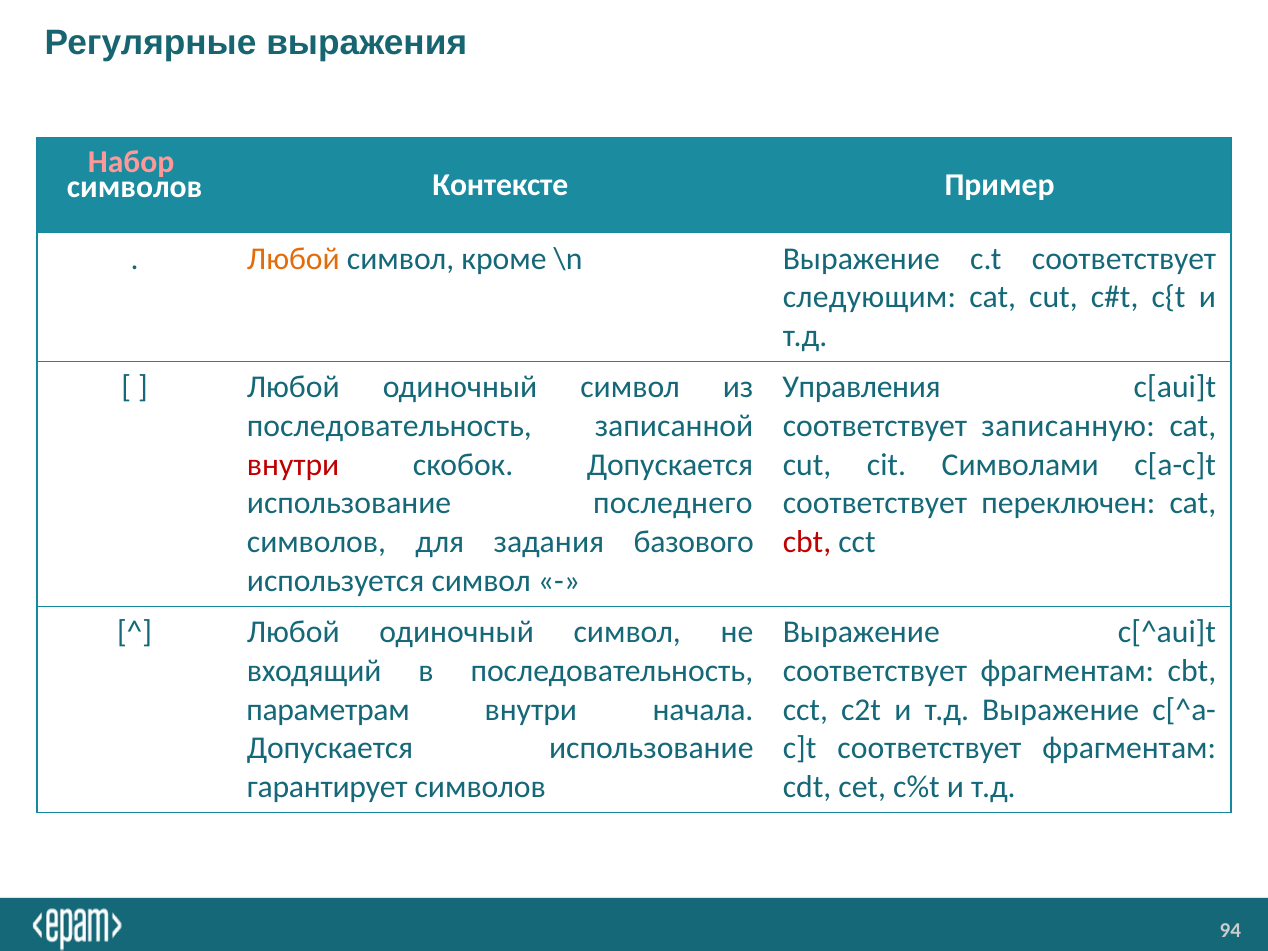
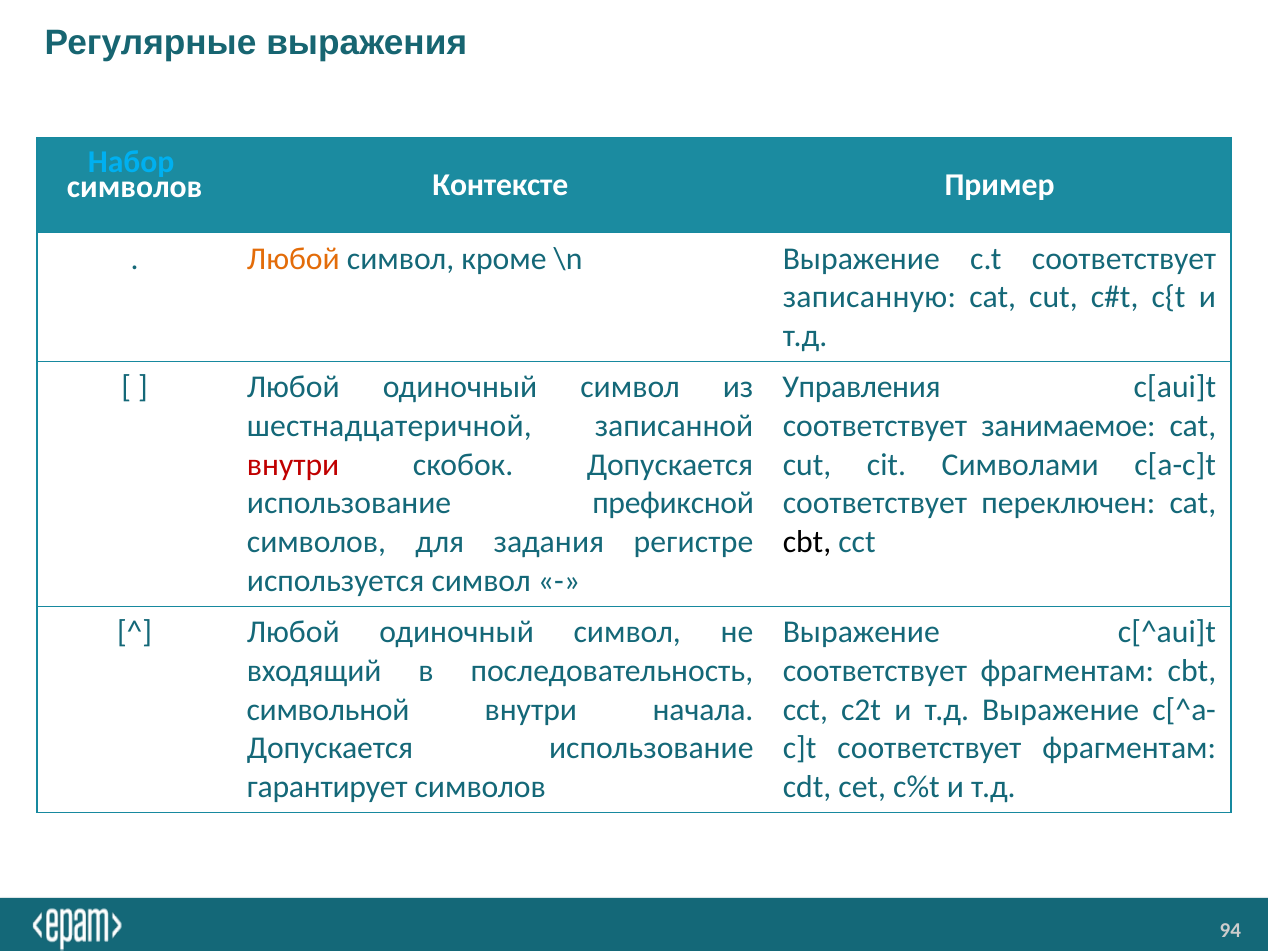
Набор colour: pink -> light blue (131, 162)
следующим: следующим -> записанную (869, 297)
последовательность: последовательность -> шестнадцатеричной (389, 426)
записанную: записанную -> занимаемое (1068, 426)
последнего: последнего -> префиксной (673, 503)
базового: базового -> регистре (694, 542)
cbt colour: red -> black (807, 542)
параметрам: параметрам -> символьной (328, 710)
